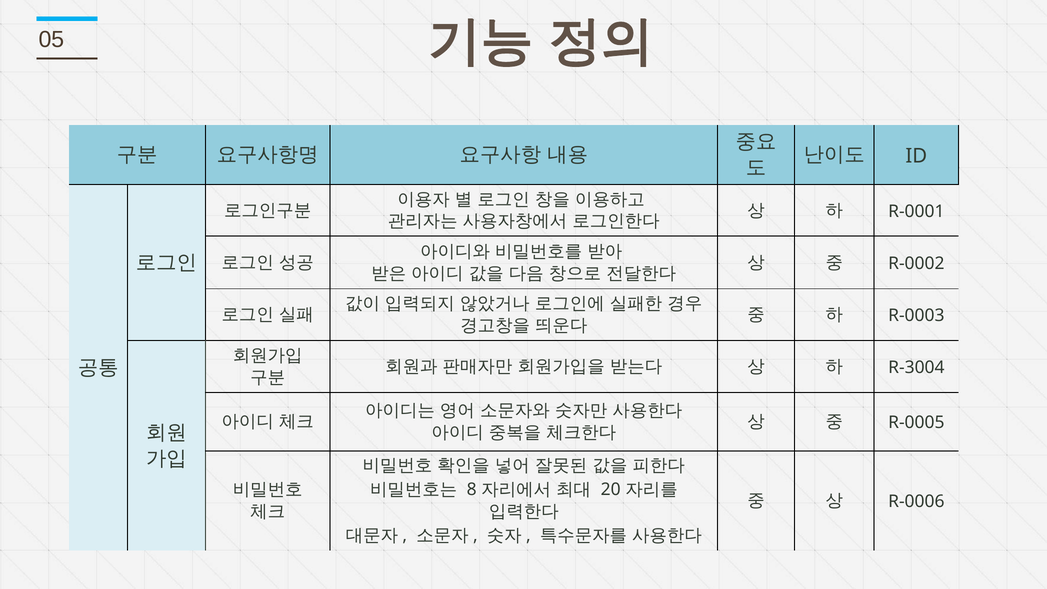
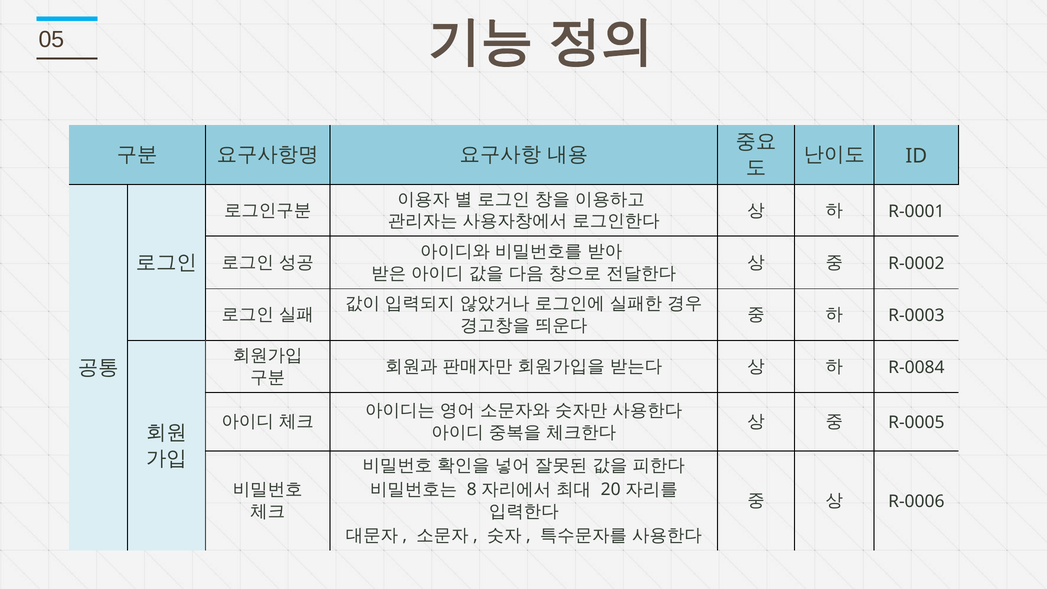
R-3004: R-3004 -> R-0084 (916, 367)
